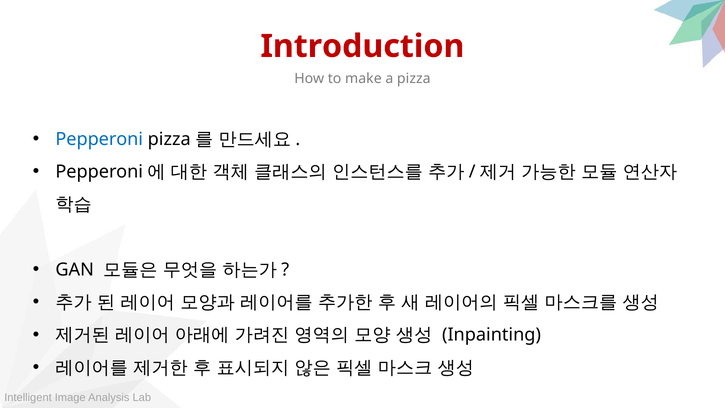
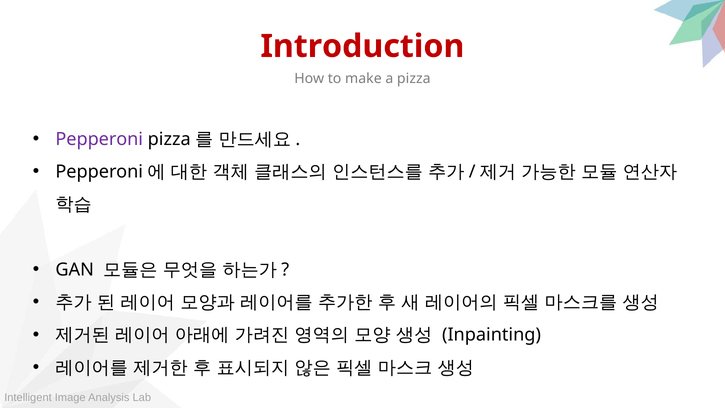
Pepperoni colour: blue -> purple (99, 139)
